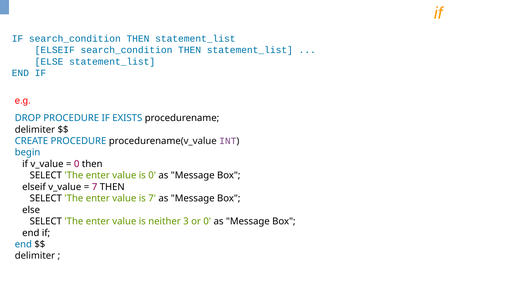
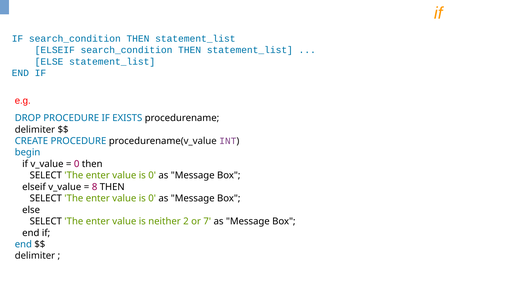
7: 7 -> 8 (95, 187)
7: 7 -> 0 (152, 198)
3: 3 -> 2 (186, 221)
or 0: 0 -> 7 (207, 221)
